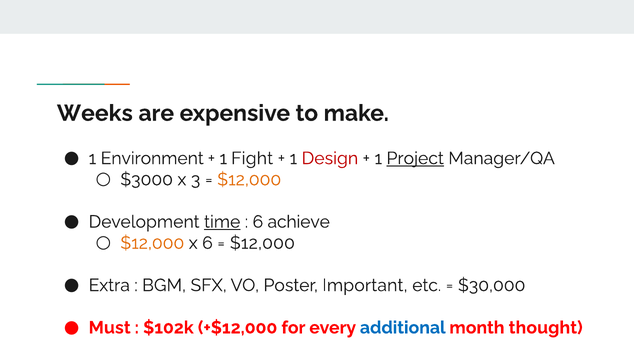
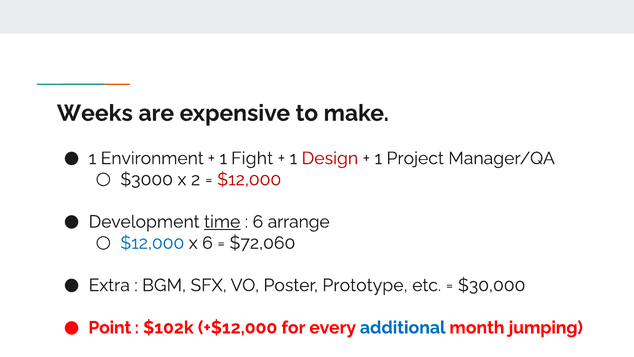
Project underline: present -> none (415, 158)
3: 3 -> 2 (196, 179)
$12,000 colour: orange -> red (249, 179)
achieve: achieve -> arrange (299, 222)
$12,000 colour: orange -> blue (152, 243)
$12,000: $12,000 -> $72,060 (262, 243)
Important: Important -> Prototype (365, 285)
Must: Must -> Point (110, 327)
thought: thought -> jumping (546, 327)
